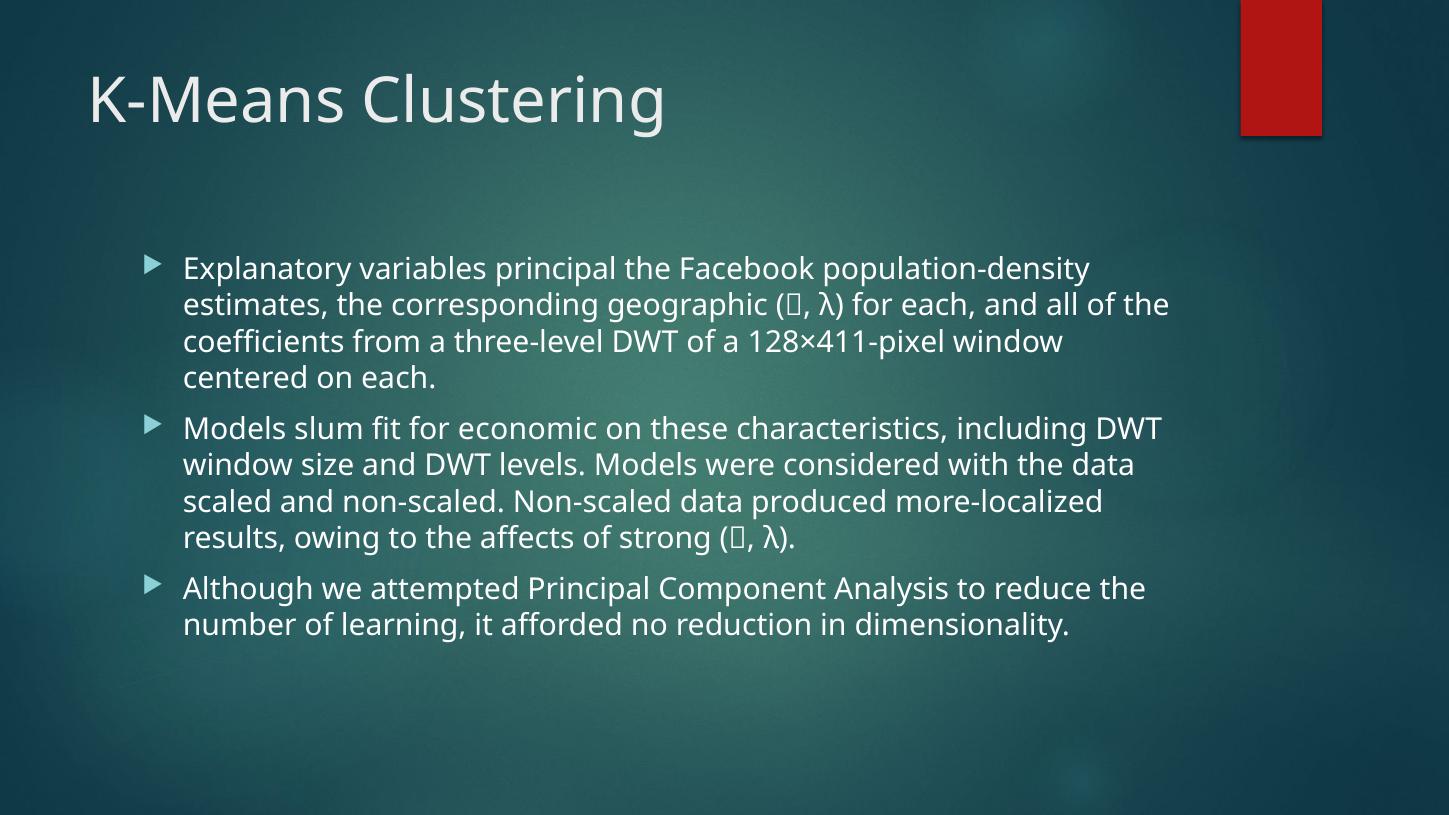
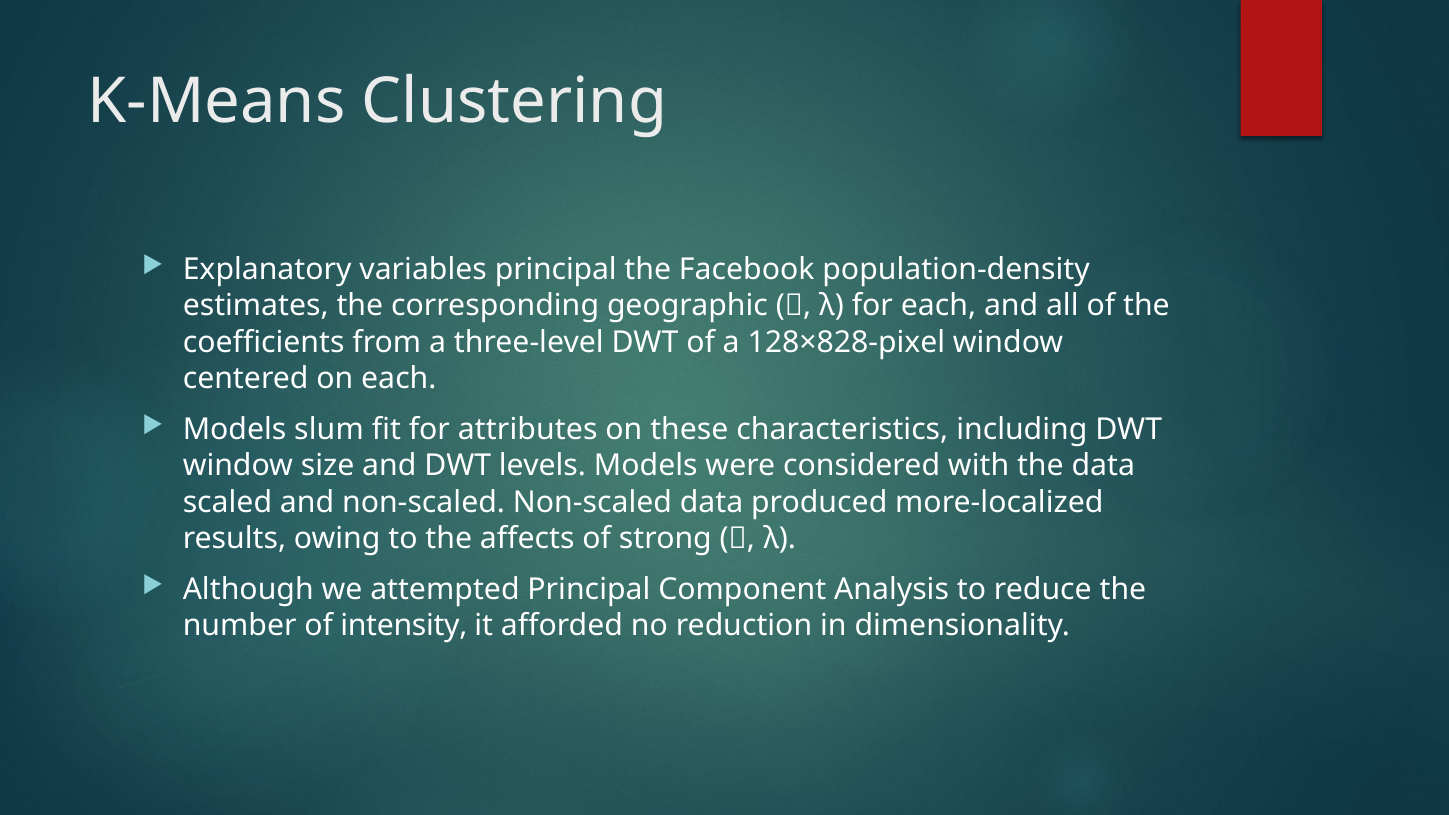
128×411-pixel: 128×411-pixel -> 128×828-pixel (846, 342)
economic: economic -> attributes (528, 430)
learning: learning -> intensity (404, 626)
